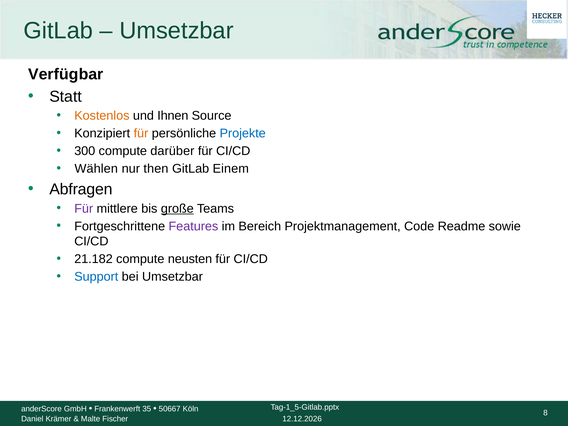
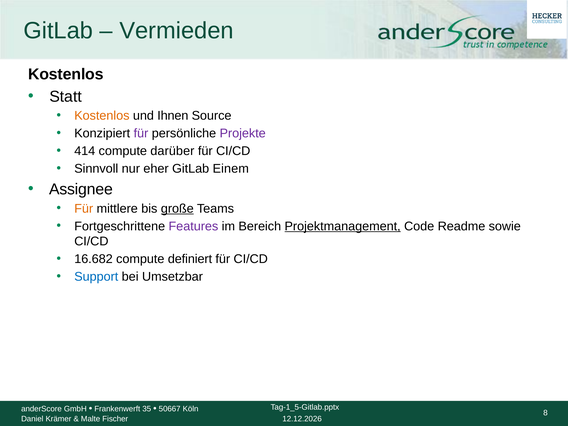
Umsetzbar: Umsetzbar -> Vermieden (177, 31)
Verfügbar: Verfügbar -> Kostenlos (66, 74)
für colour: orange -> purple (141, 133)
Projekte colour: blue -> purple (243, 133)
300: 300 -> 414 (85, 151)
Wählen: Wählen -> Sinnvoll (96, 169)
then: then -> eher (156, 169)
Abfragen: Abfragen -> Assignee (81, 189)
Für colour: purple -> orange (84, 209)
Projektmanagement underline: none -> present (343, 226)
21.182: 21.182 -> 16.682 (93, 259)
neusten: neusten -> definiert (190, 259)
